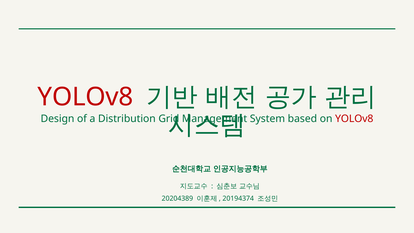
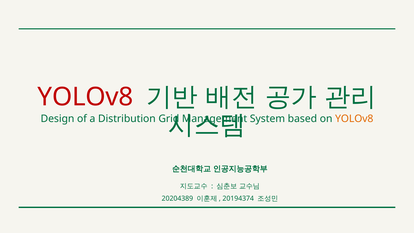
YOLOv8 colour: red -> orange (354, 119)
